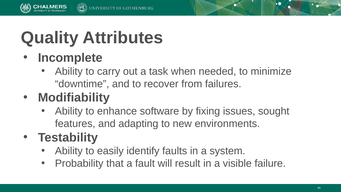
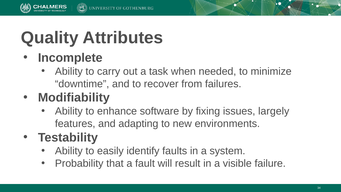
sought: sought -> largely (274, 111)
